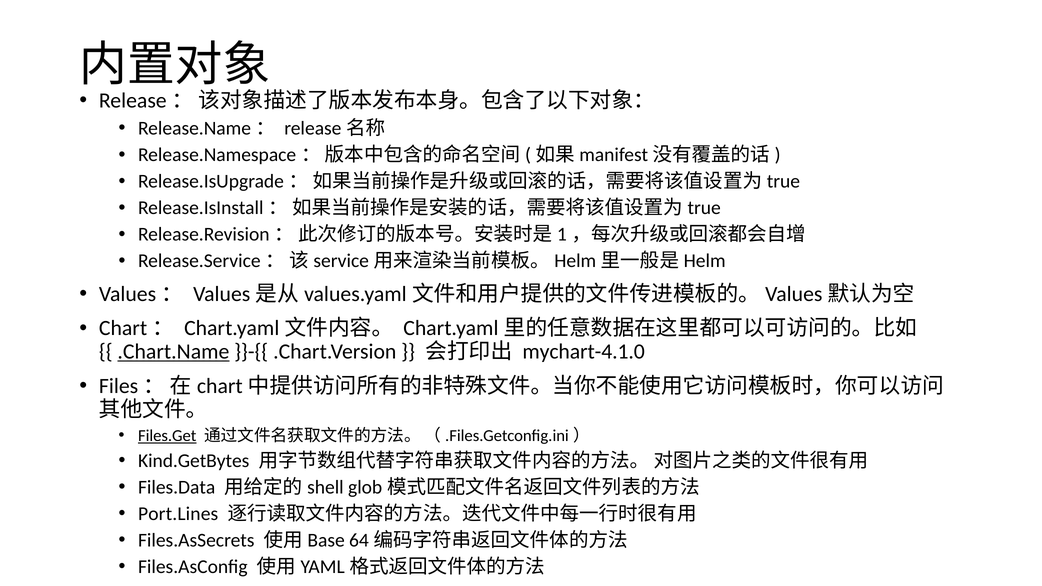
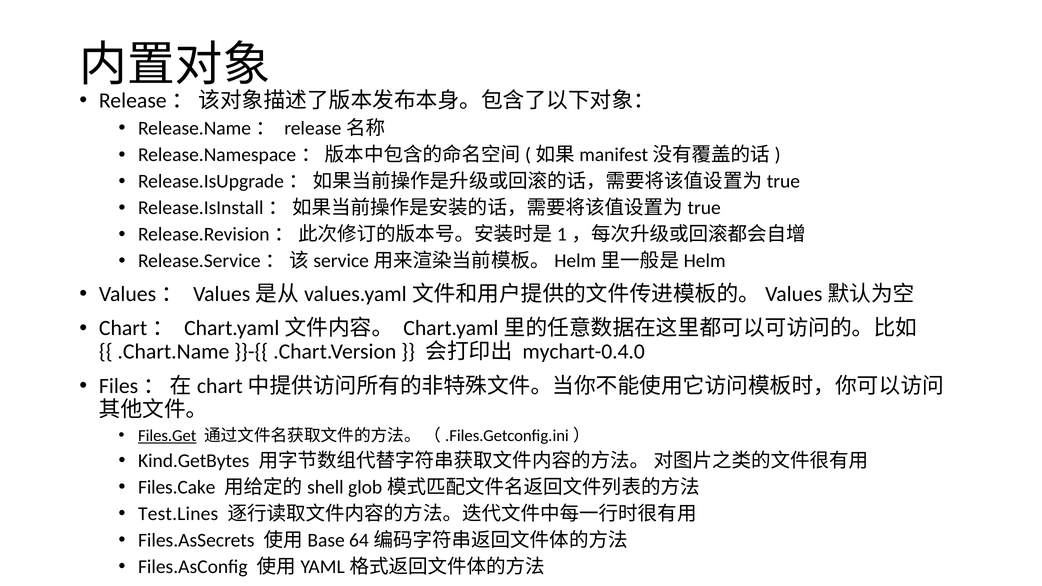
.Chart.Name underline: present -> none (173, 352)
mychart-4.1.0: mychart-4.1.0 -> mychart-0.4.0 (584, 352)
Files.Data: Files.Data -> Files.Cake (177, 487)
Port.Lines: Port.Lines -> Test.Lines (178, 514)
